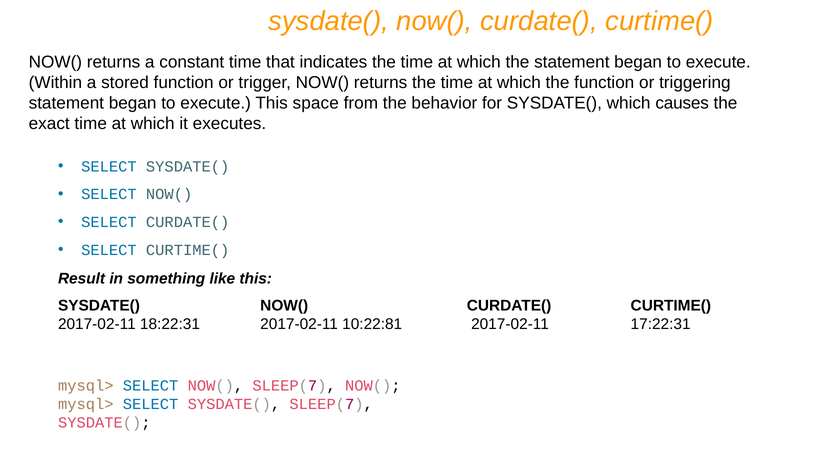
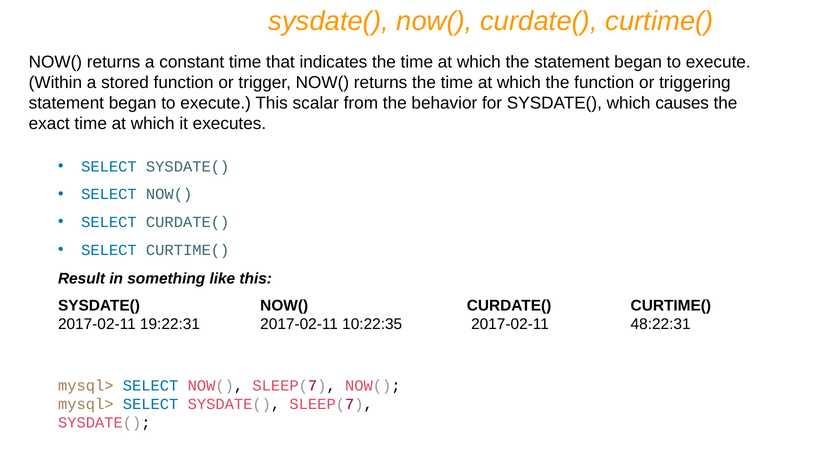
space: space -> scalar (316, 103)
18:22:31: 18:22:31 -> 19:22:31 (170, 324)
10:22:81: 10:22:81 -> 10:22:35 (372, 324)
17:22:31: 17:22:31 -> 48:22:31 (661, 324)
